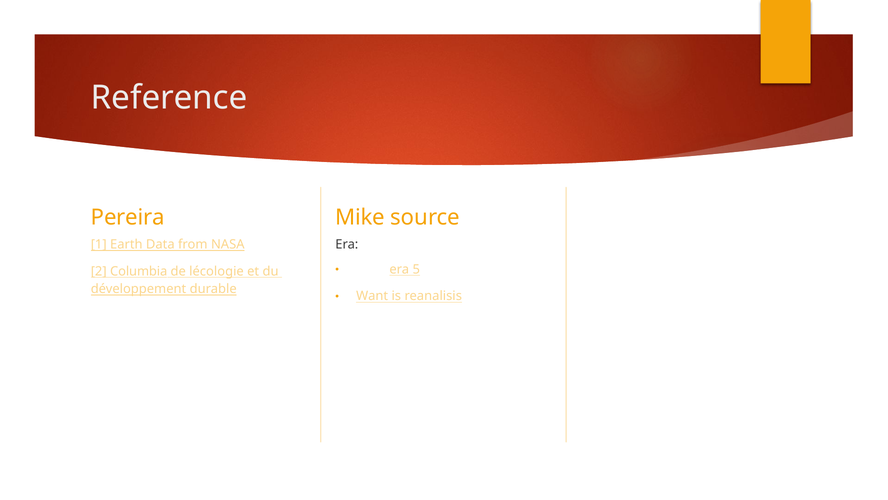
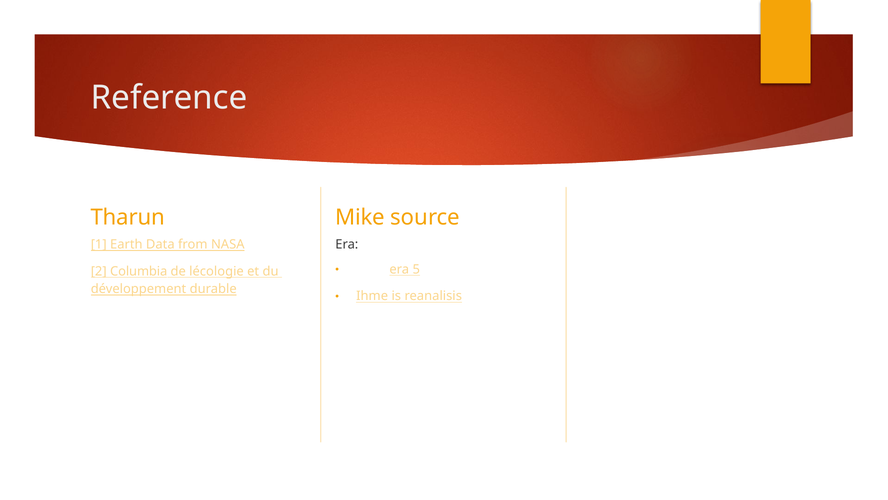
Pereira: Pereira -> Tharun (128, 217)
Want: Want -> Ihme (372, 296)
